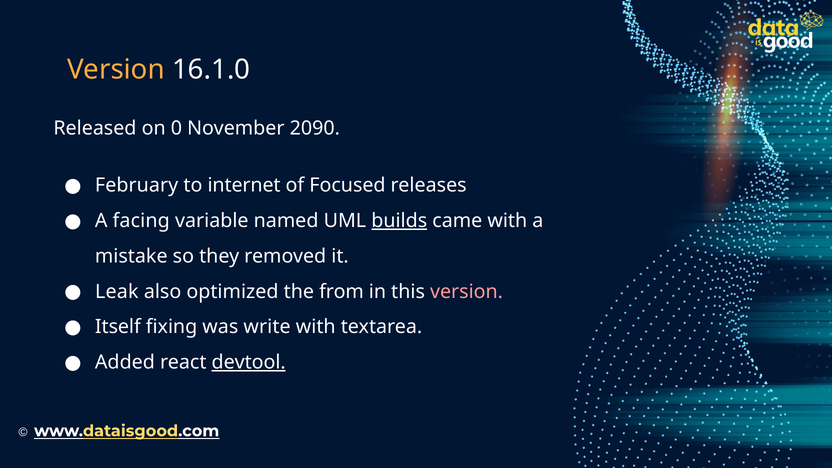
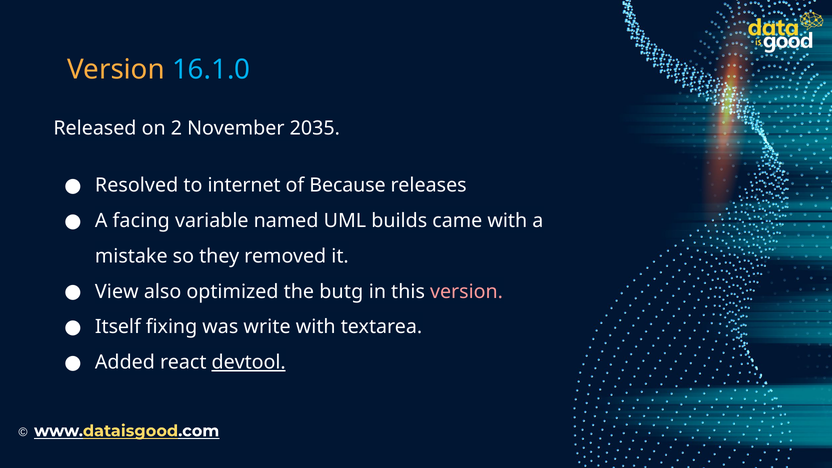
16.1.0 colour: white -> light blue (211, 69)
0: 0 -> 2 (176, 128)
2090: 2090 -> 2035 (315, 128)
February: February -> Resolved (137, 185)
Focused: Focused -> Because (348, 185)
builds underline: present -> none (399, 221)
Leak: Leak -> View (117, 292)
from: from -> butg (341, 292)
